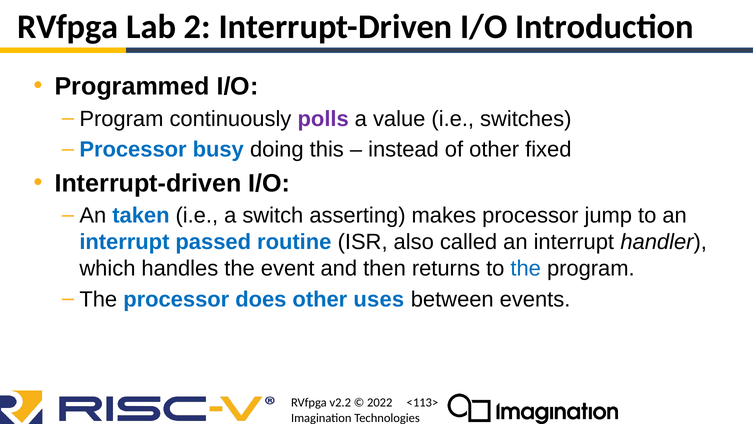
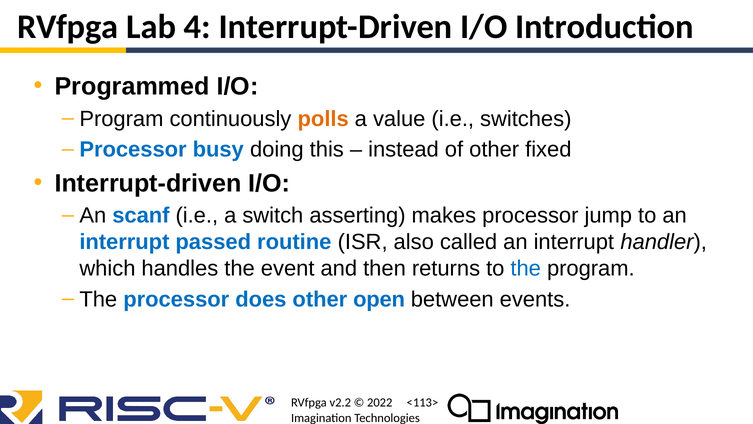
2: 2 -> 4 (197, 27)
polls colour: purple -> orange (323, 119)
taken: taken -> scanf (141, 215)
uses: uses -> open (379, 299)
